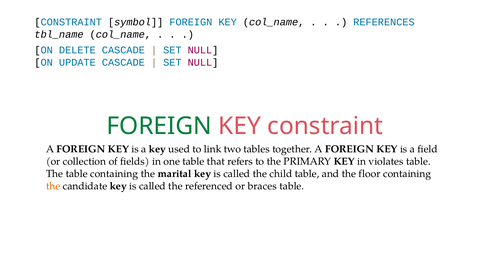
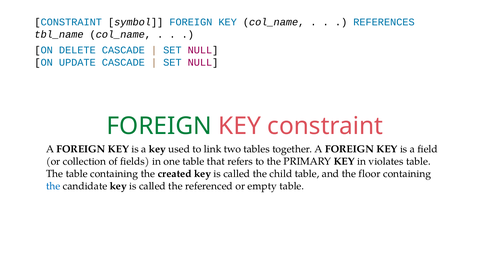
marital: marital -> created (175, 174)
the colour: orange -> blue (53, 186)
braces: braces -> empty (262, 186)
